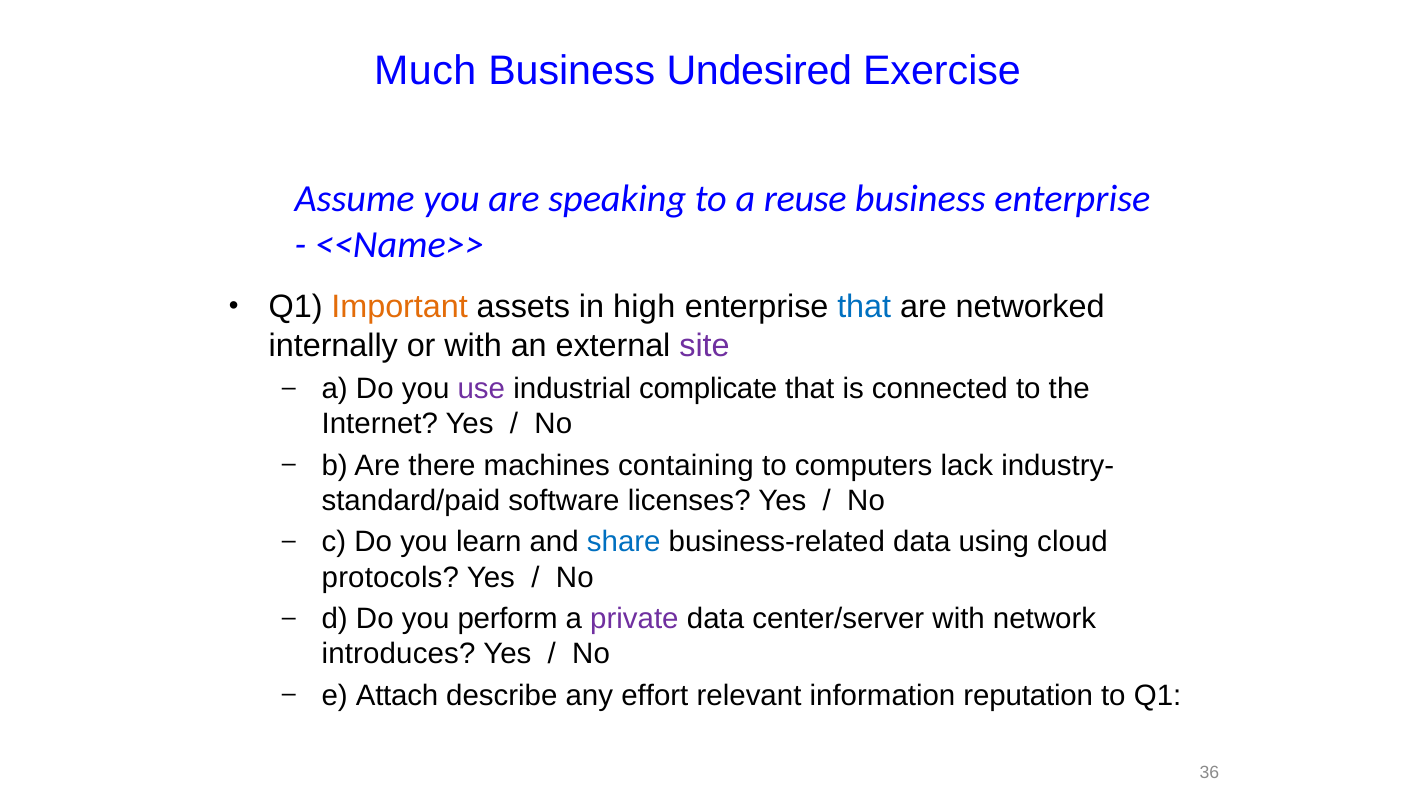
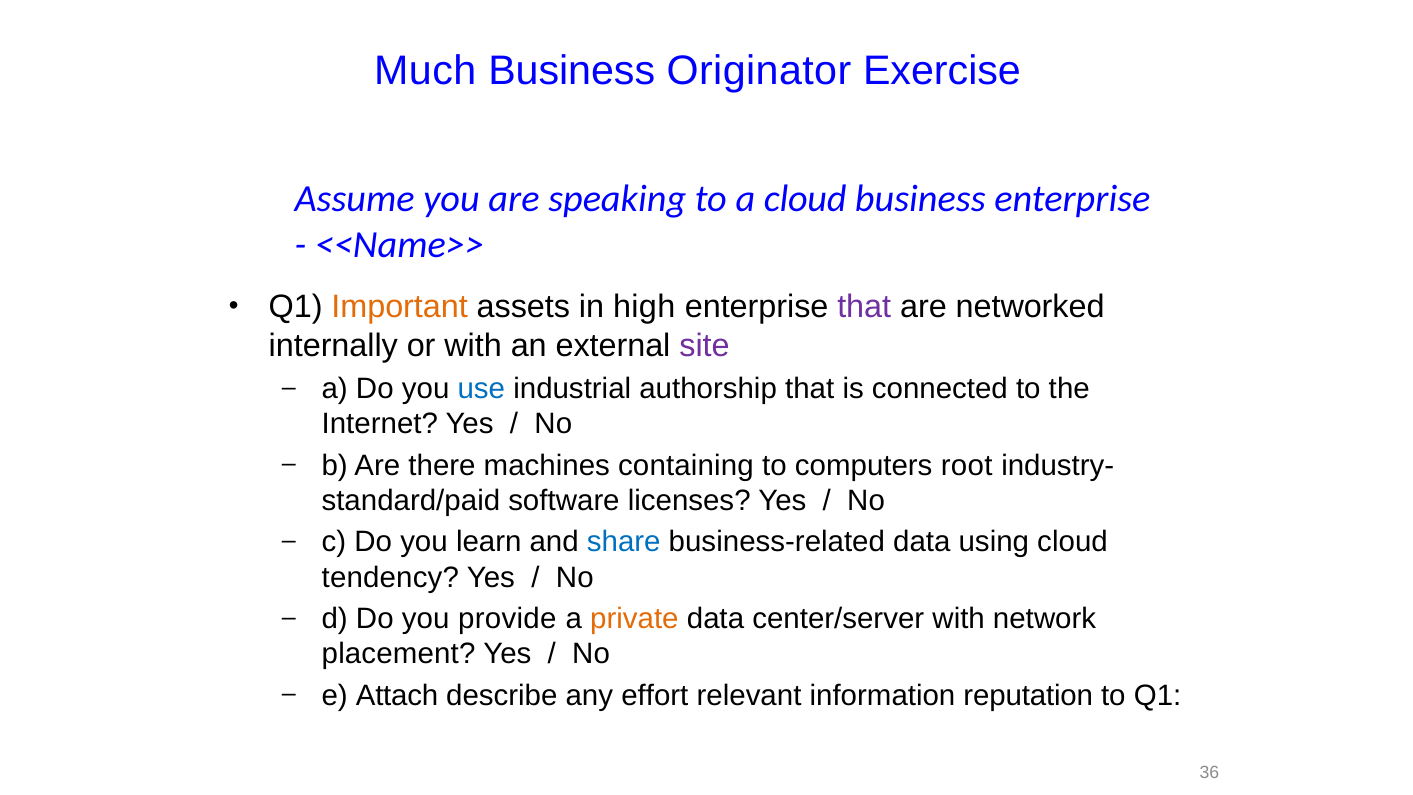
Undesired: Undesired -> Originator (759, 71)
a reuse: reuse -> cloud (805, 199)
that colour: blue -> purple (864, 307)
use colour: purple -> blue (481, 389)
complicate: complicate -> authorship (708, 389)
lack: lack -> root (967, 465)
protocols: protocols -> tendency (390, 577)
perform: perform -> provide (507, 618)
private colour: purple -> orange (634, 618)
introduces: introduces -> placement (399, 654)
